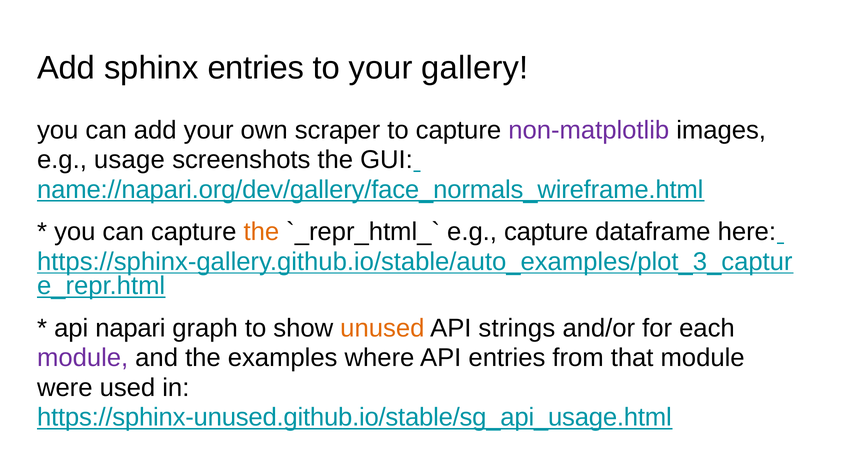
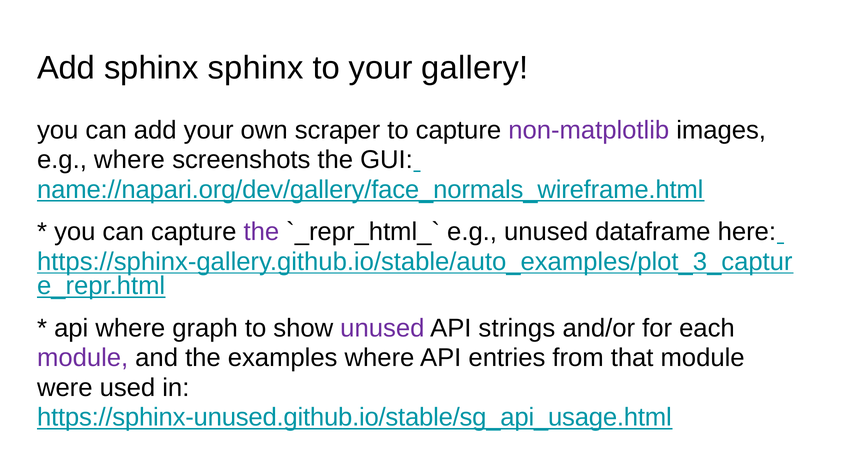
sphinx entries: entries -> sphinx (255, 68)
e.g usage: usage -> where (129, 160)
the colour: orange -> purple (261, 232)
e.g capture: capture -> unused (546, 232)
api napari: napari -> where (130, 328)
unused colour: orange -> purple (382, 328)
